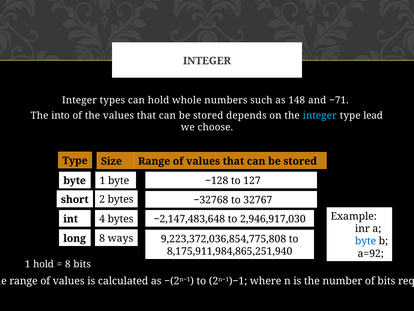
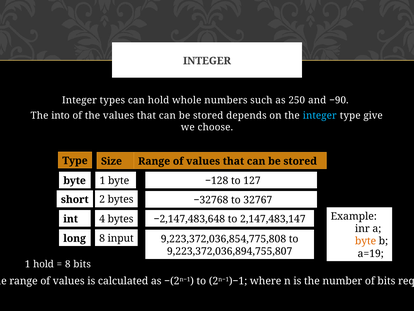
148: 148 -> 250 (297, 100)
−71: −71 -> −90 (339, 100)
lead: lead -> give (373, 115)
2,946,917,030: 2,946,917,030 -> 2,147,483,147 (273, 219)
ways: ways -> input (121, 238)
byte colour: blue -> orange (366, 241)
8,175,911,984,865,251,940: 8,175,911,984,865,251,940 -> 9,223,372,036,894,755,807 (230, 251)
a=92: a=92 -> a=19 (371, 253)
